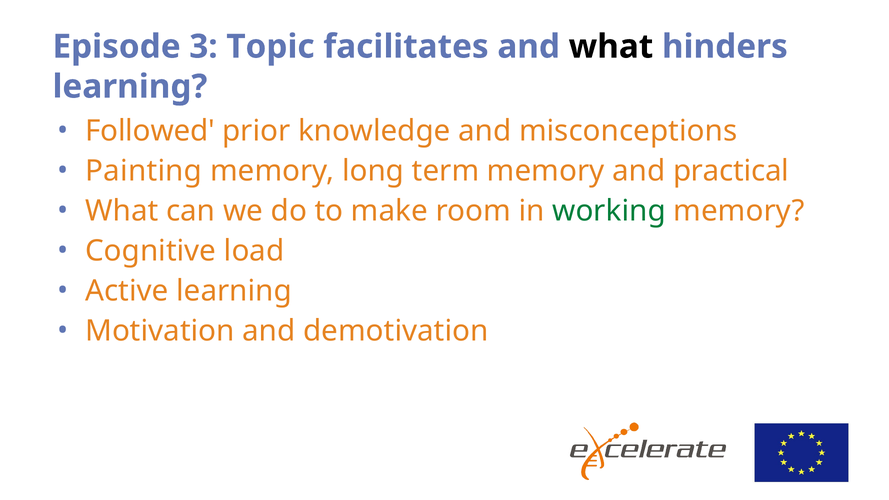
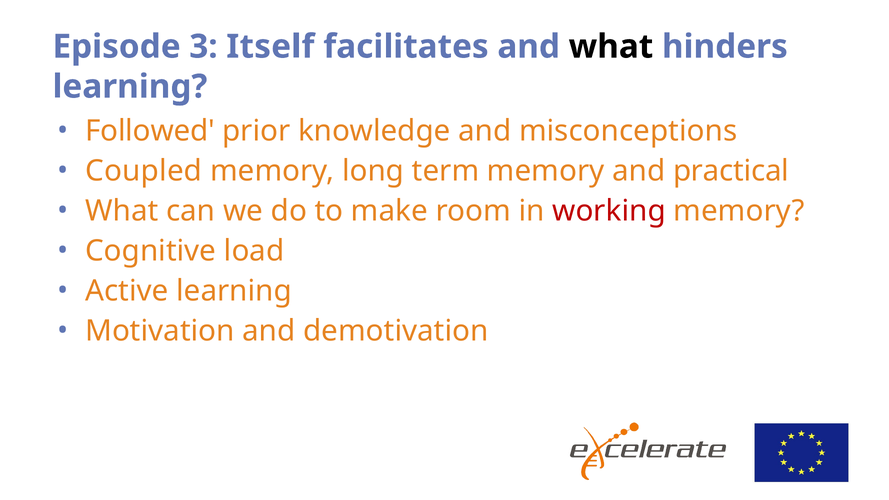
Topic: Topic -> Itself (270, 47)
Painting: Painting -> Coupled (144, 171)
working colour: green -> red (609, 211)
